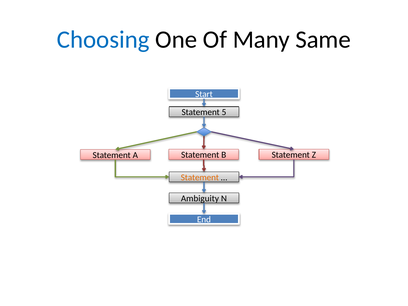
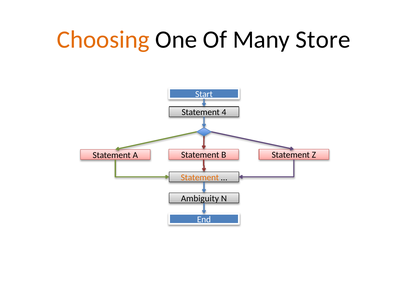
Choosing colour: blue -> orange (103, 39)
Same: Same -> Store (323, 39)
5: 5 -> 4 (224, 112)
